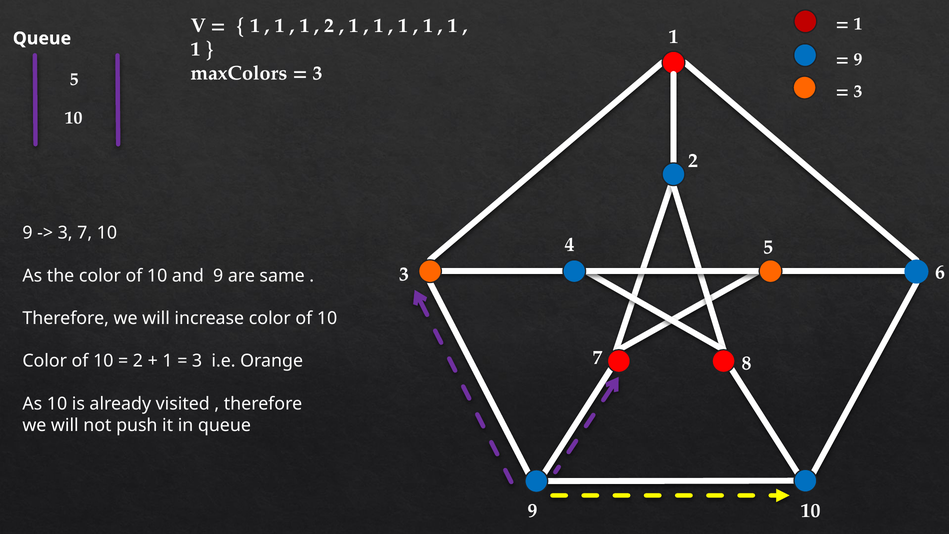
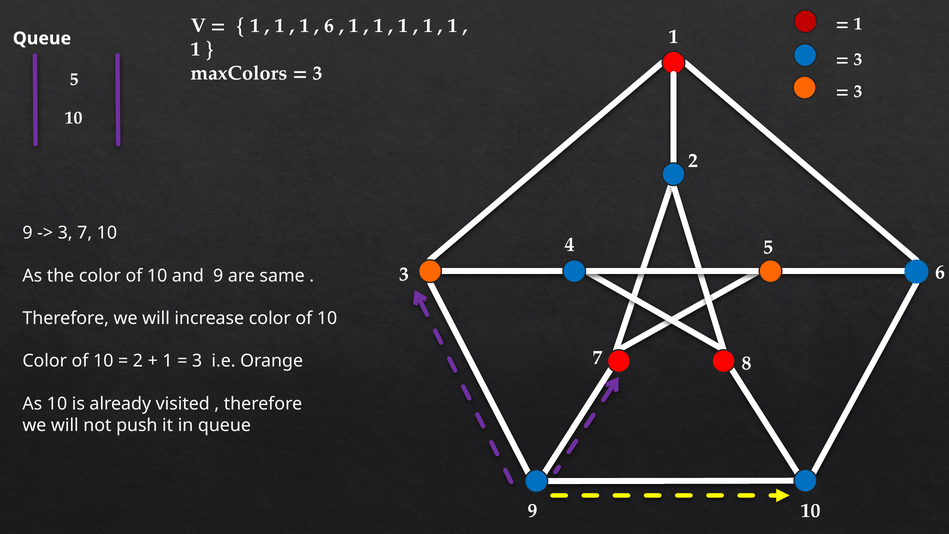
2: 2 -> 6 (329, 26)
9: 9 -> 3 (858, 60)
